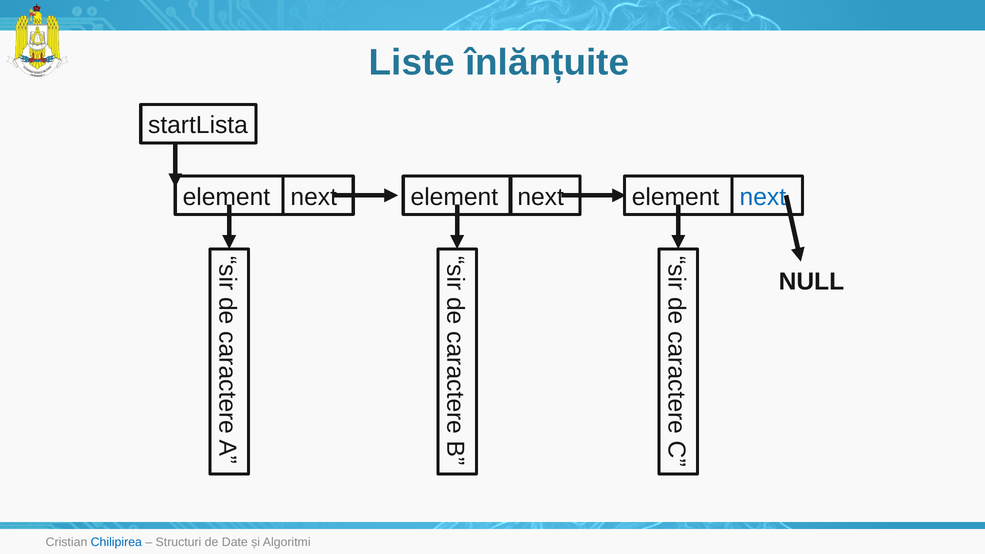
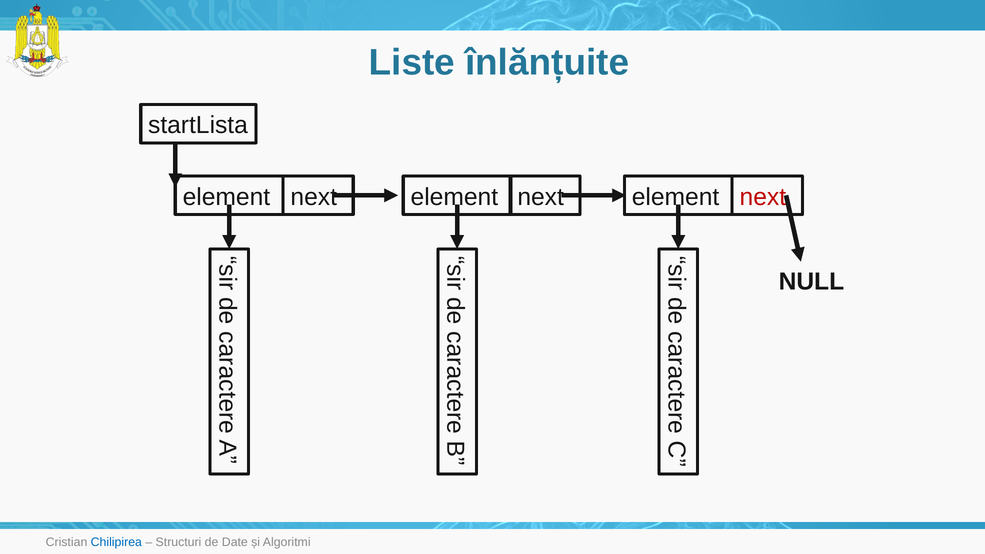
next colour: blue -> red (763, 197)
